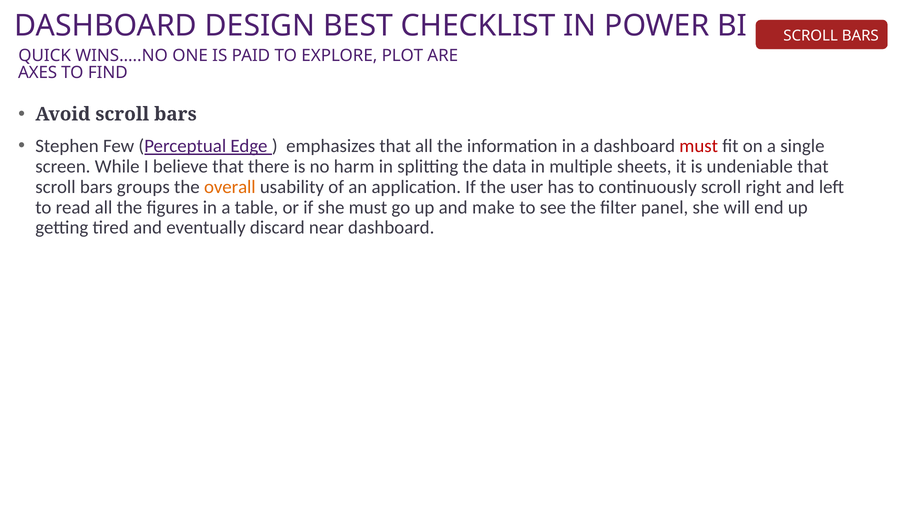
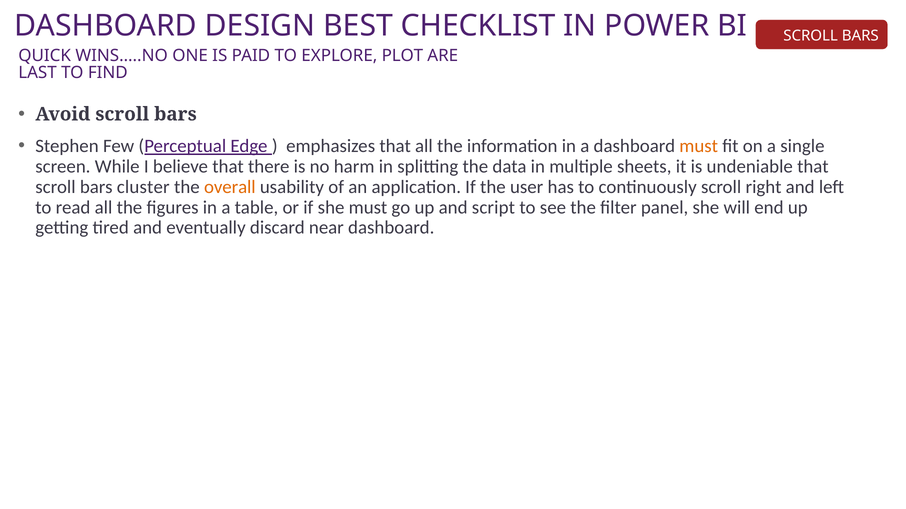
AXES: AXES -> LAST (38, 73)
must colour: red -> orange (699, 146)
groups: groups -> cluster (143, 187)
make: make -> script (493, 208)
